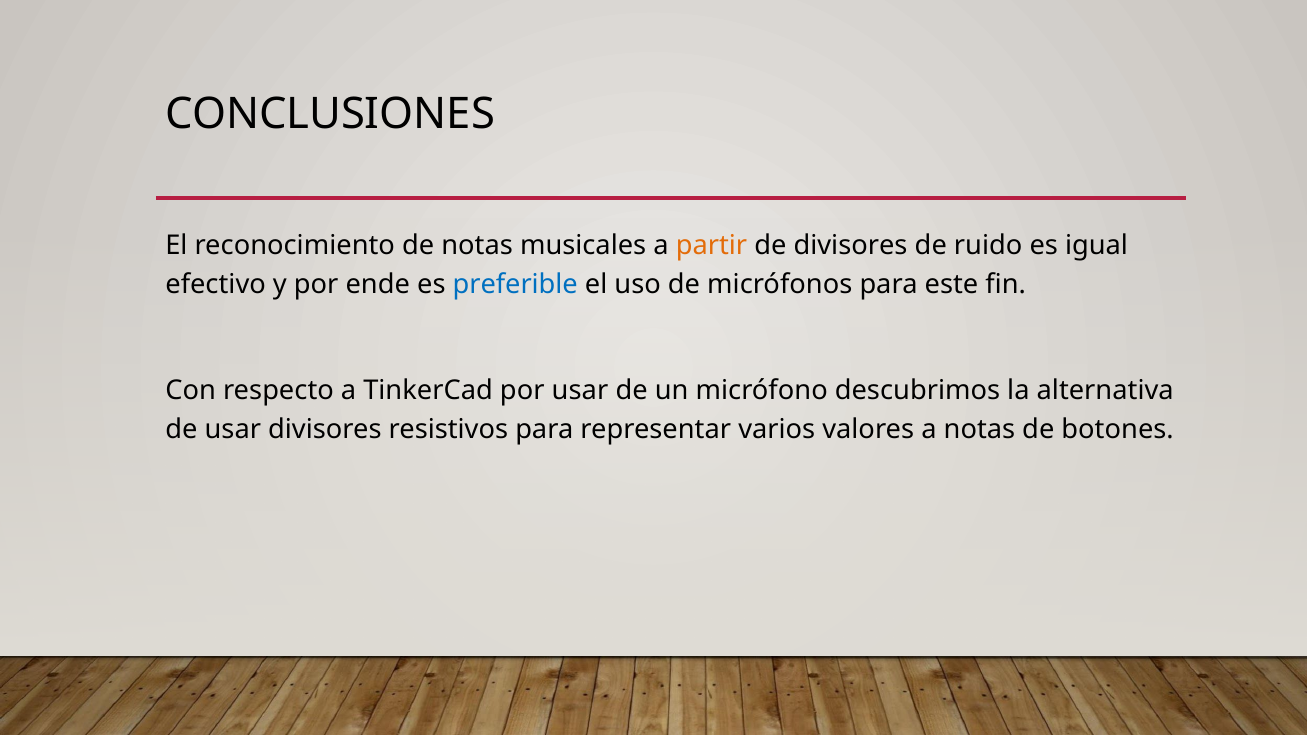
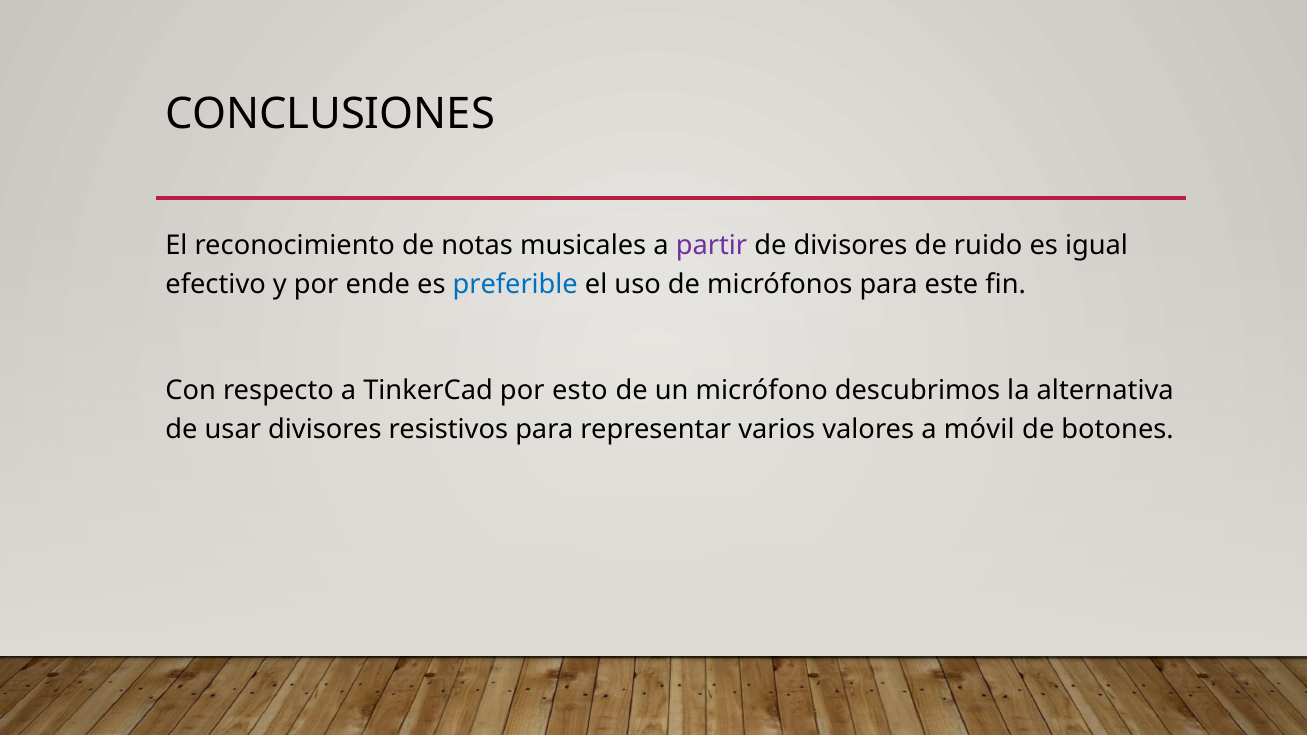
partir colour: orange -> purple (712, 246)
por usar: usar -> esto (580, 391)
a notas: notas -> móvil (979, 430)
